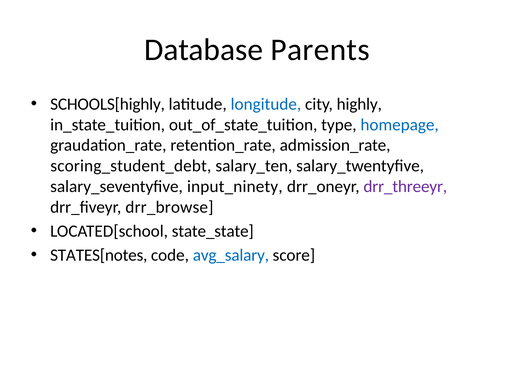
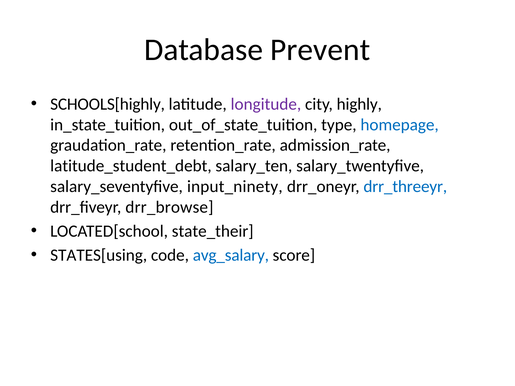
Parents: Parents -> Prevent (320, 50)
longitude colour: blue -> purple (266, 104)
scoring_student_debt: scoring_student_debt -> latitude_student_debt (131, 166)
drr_threeyr colour: purple -> blue (405, 187)
state_state: state_state -> state_their (213, 231)
STATES[notes: STATES[notes -> STATES[using (99, 255)
